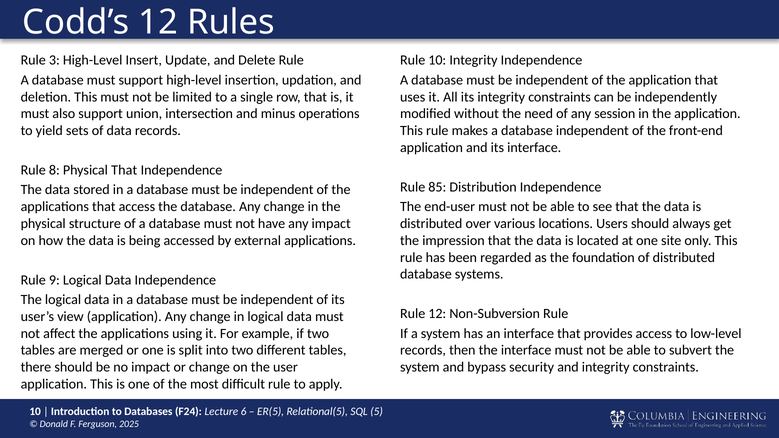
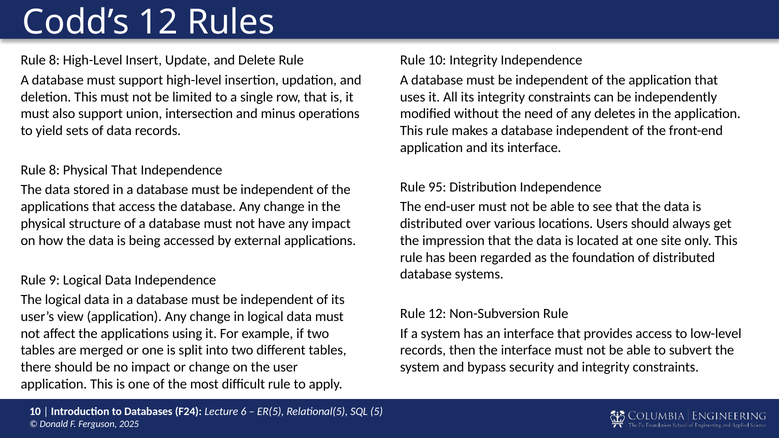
3: 3 -> 8 (54, 60)
session: session -> deletes (615, 114)
85: 85 -> 95 (437, 187)
